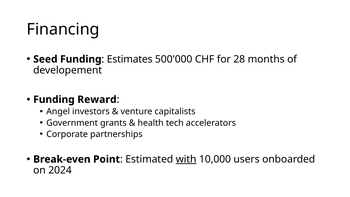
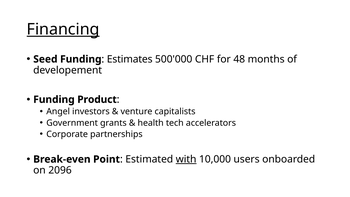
Financing underline: none -> present (63, 29)
28: 28 -> 48 (239, 59)
Reward: Reward -> Product (97, 99)
2024: 2024 -> 2096 (60, 170)
